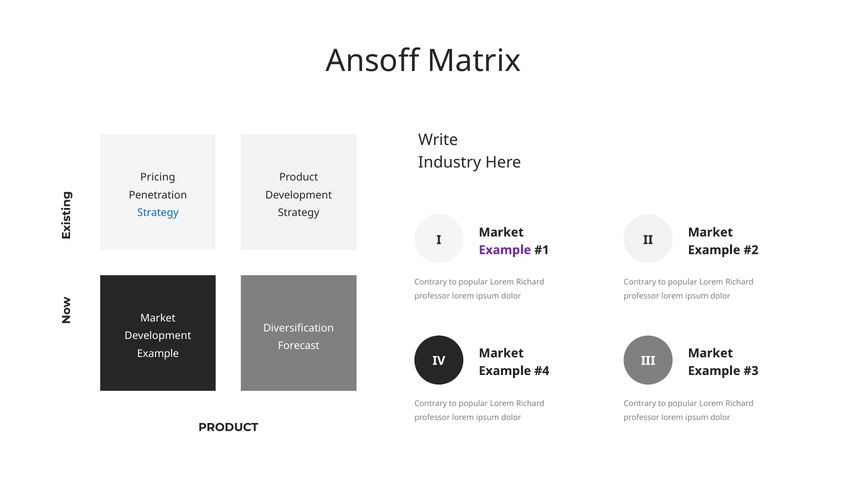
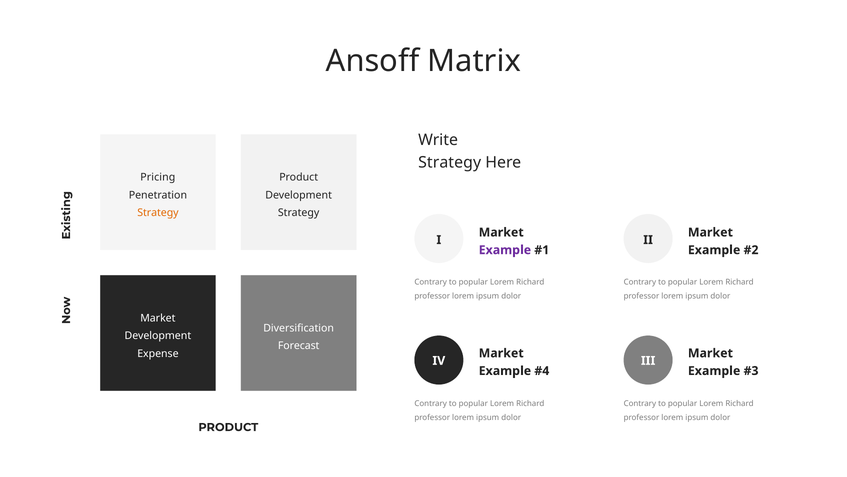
Industry: Industry -> Strategy (450, 162)
Strategy colour: blue -> orange (158, 212)
Example: Example -> Expense (158, 353)
